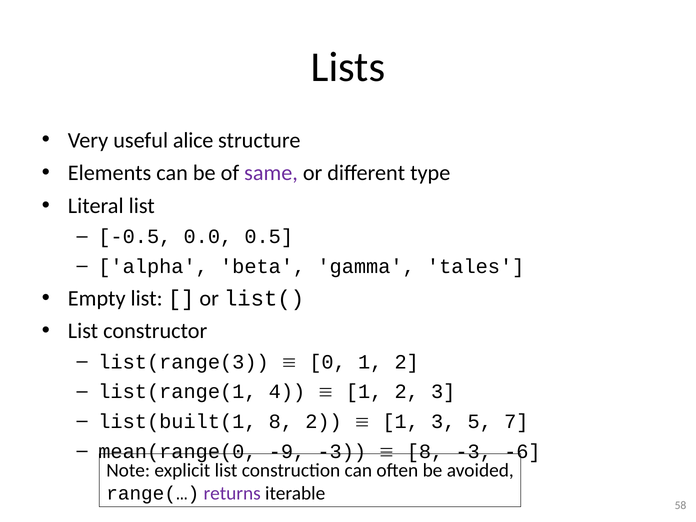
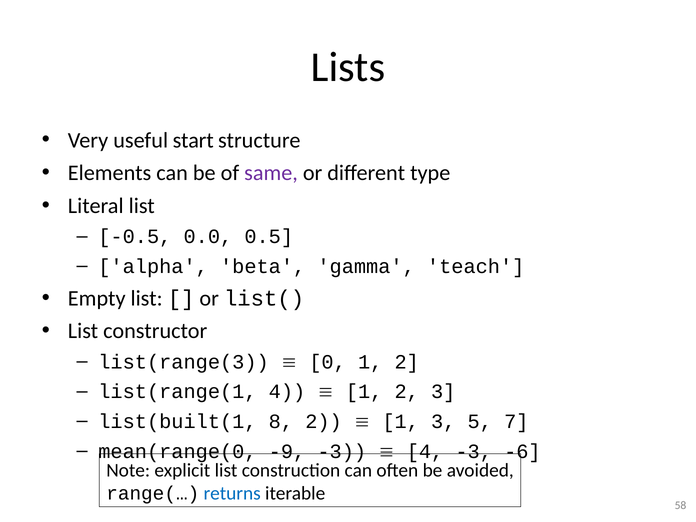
alice: alice -> start (193, 140)
tales: tales -> teach (476, 266)
8: 8 -> 4 (425, 451)
returns colour: purple -> blue (232, 493)
